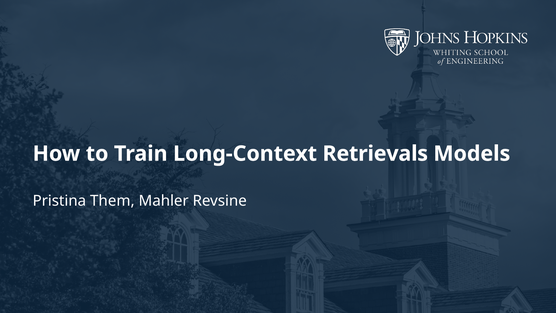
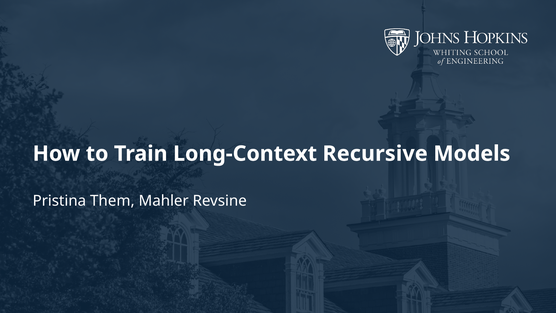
Retrievals: Retrievals -> Recursive (375, 154)
